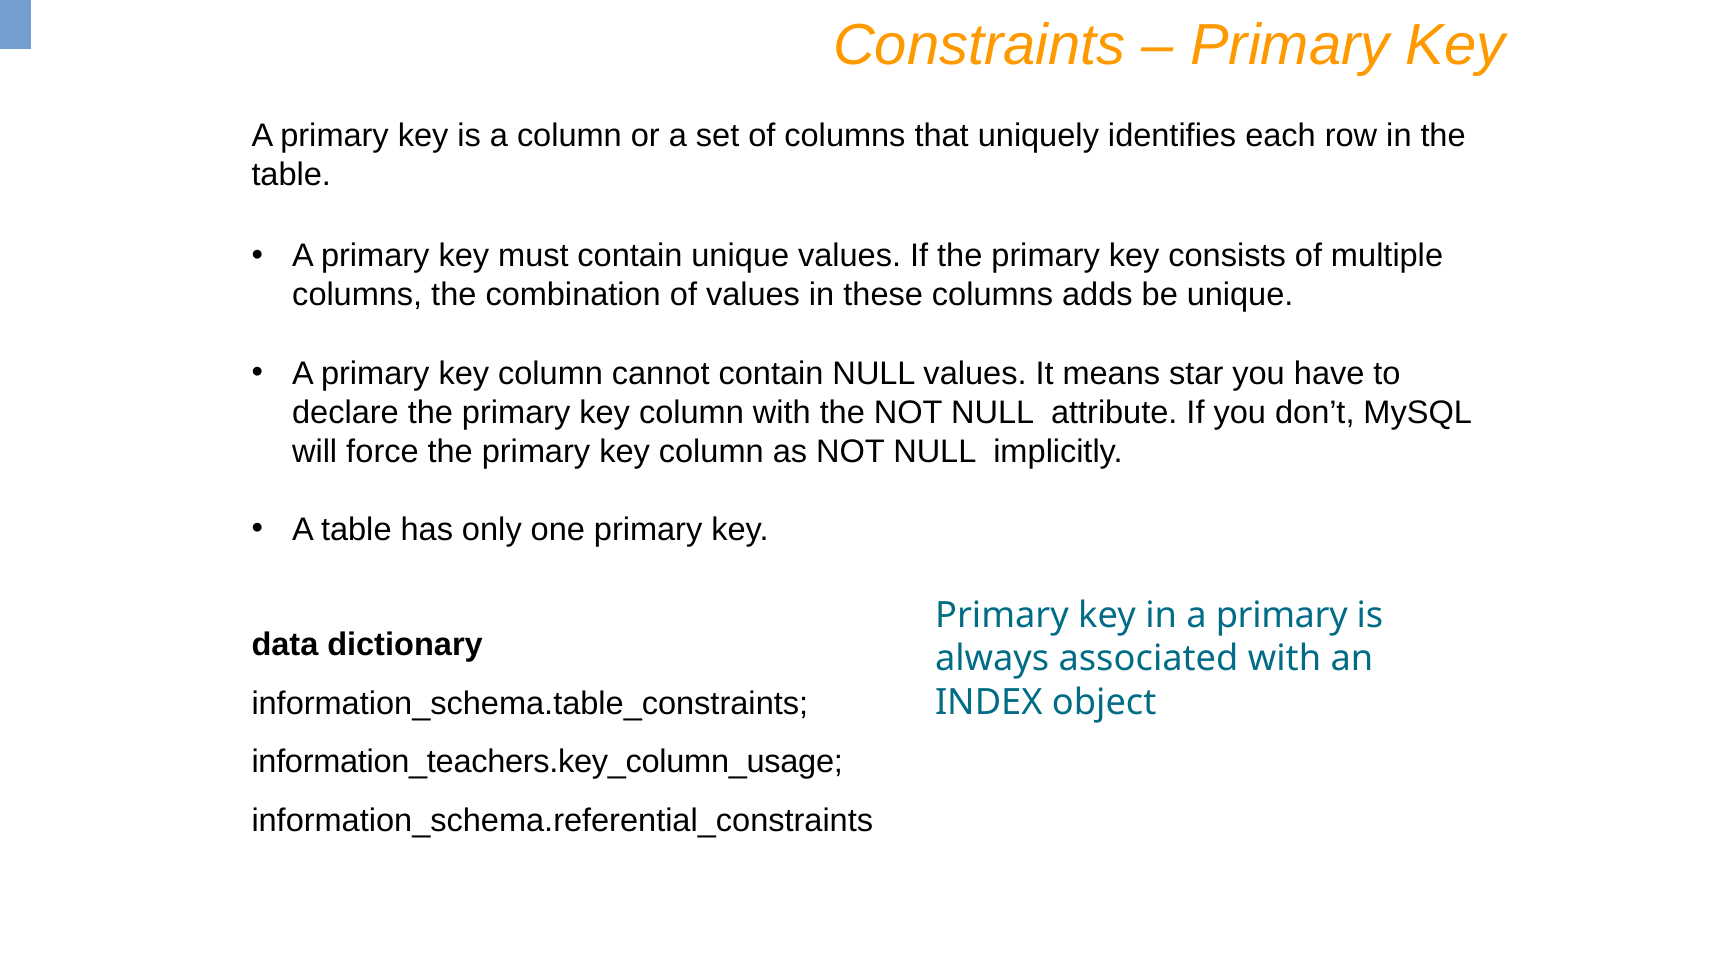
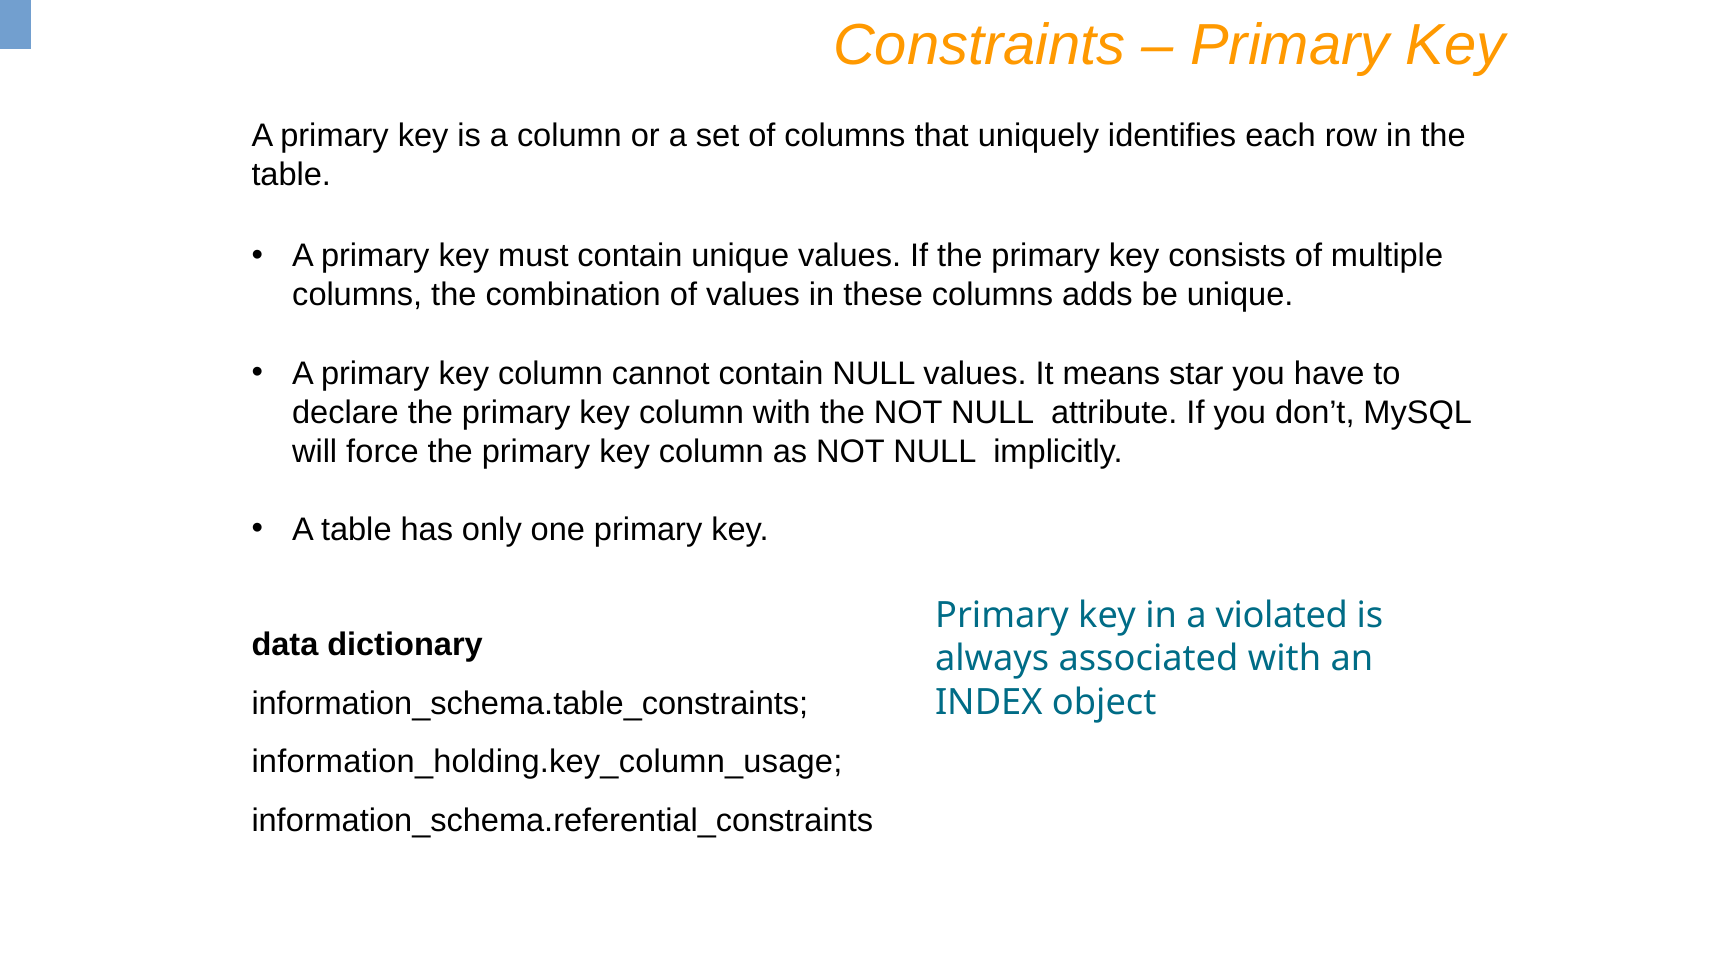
in a primary: primary -> violated (1282, 615)
information_teachers.key_column_usage: information_teachers.key_column_usage -> information_holding.key_column_usage (547, 762)
